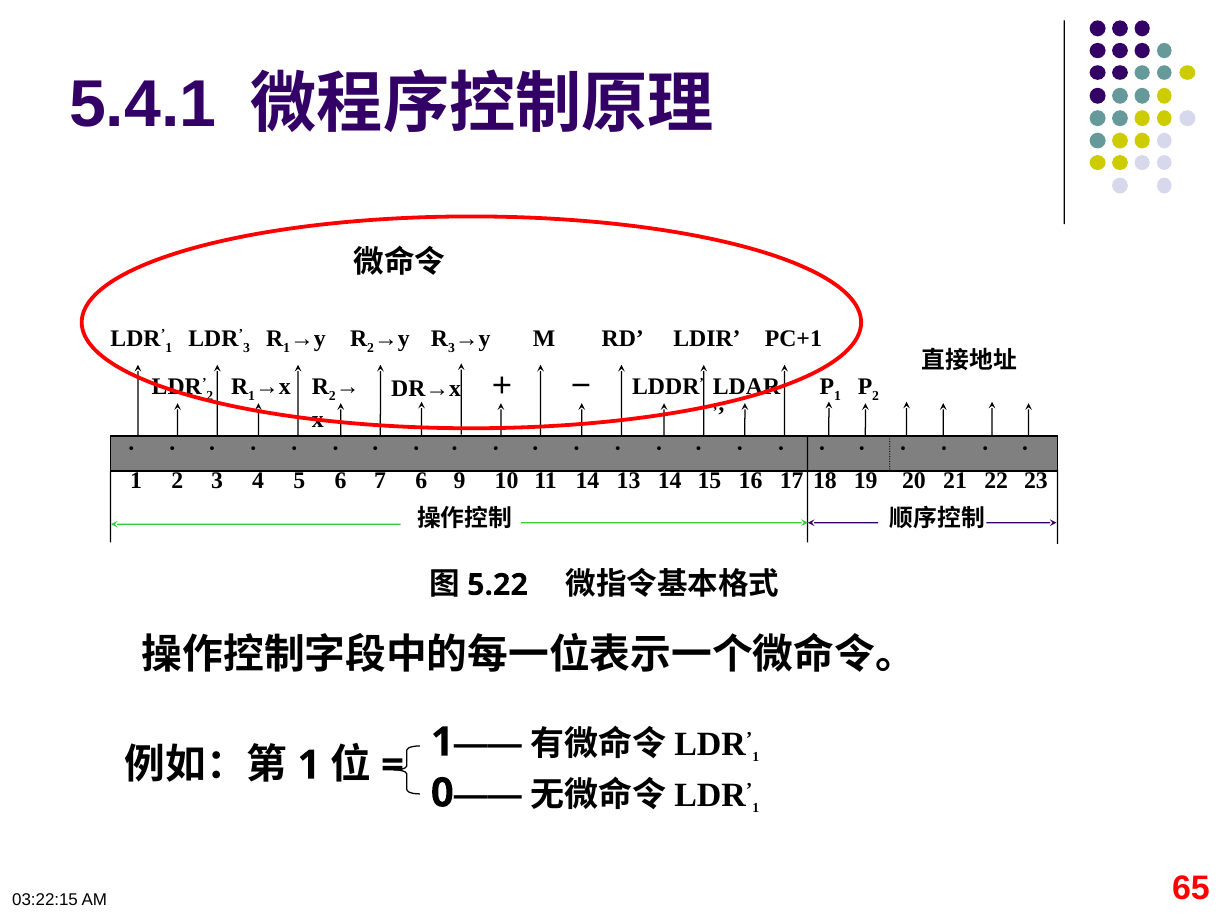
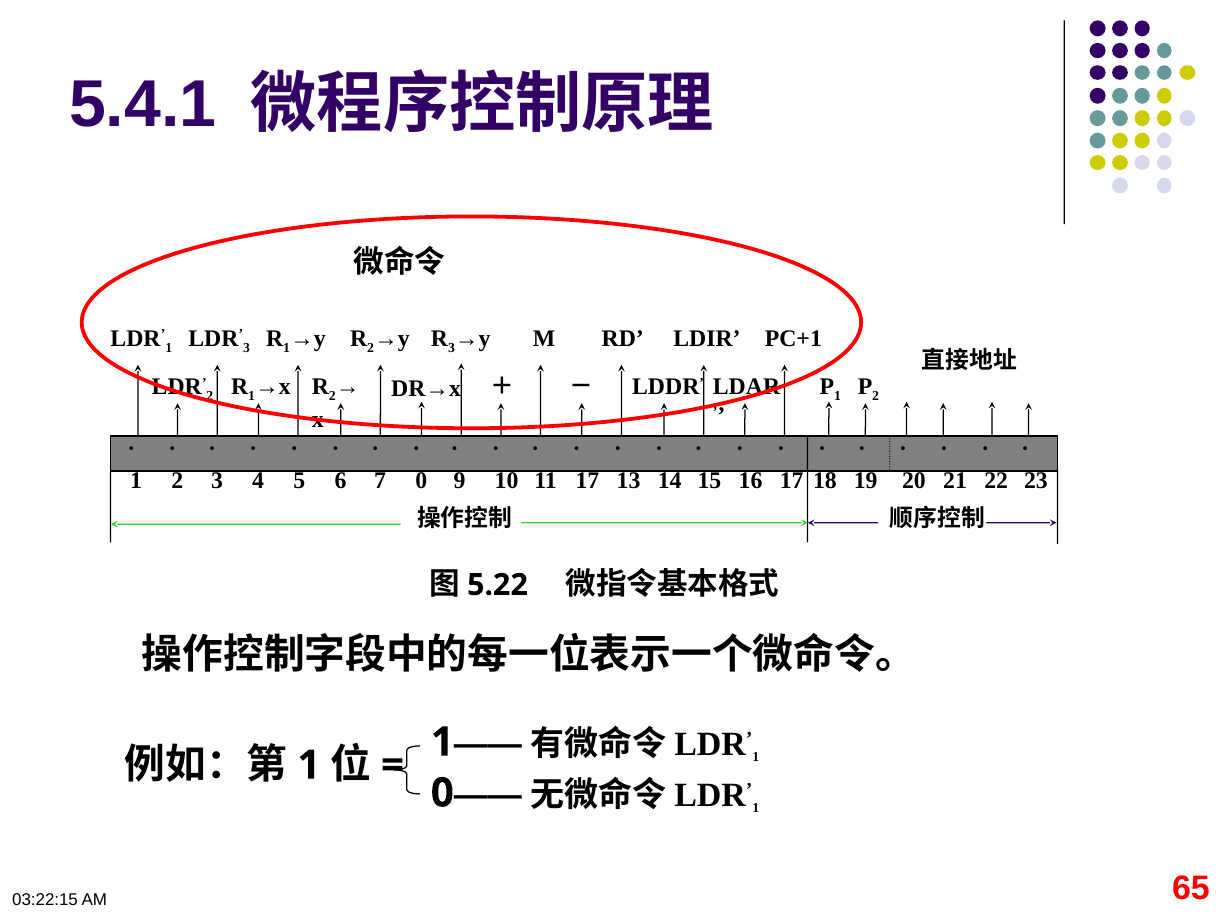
7 6: 6 -> 0 (421, 481)
11 14: 14 -> 17 (587, 481)
